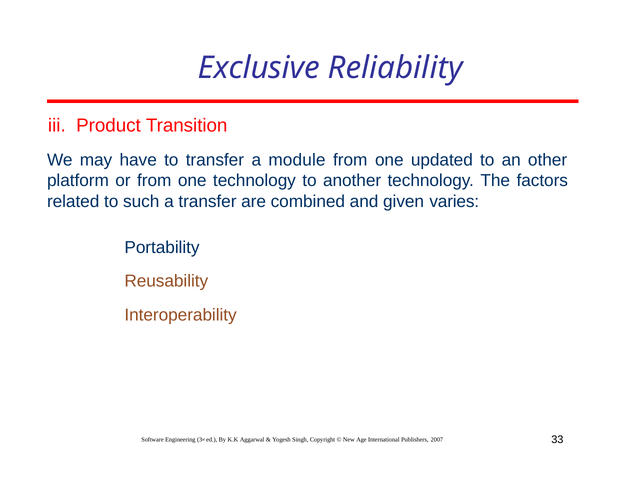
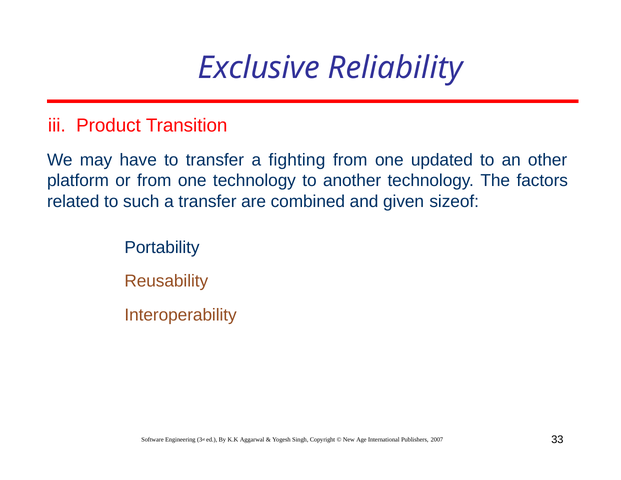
module: module -> fighting (297, 160)
varies: varies -> sizeof (454, 201)
